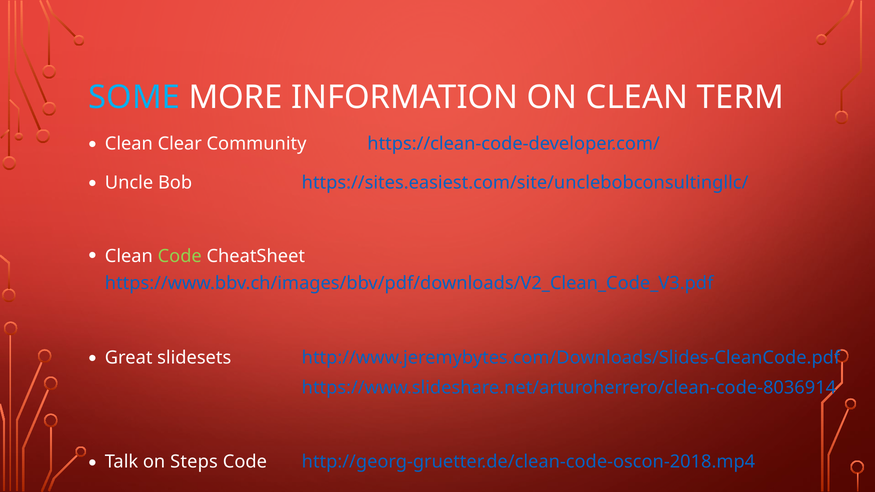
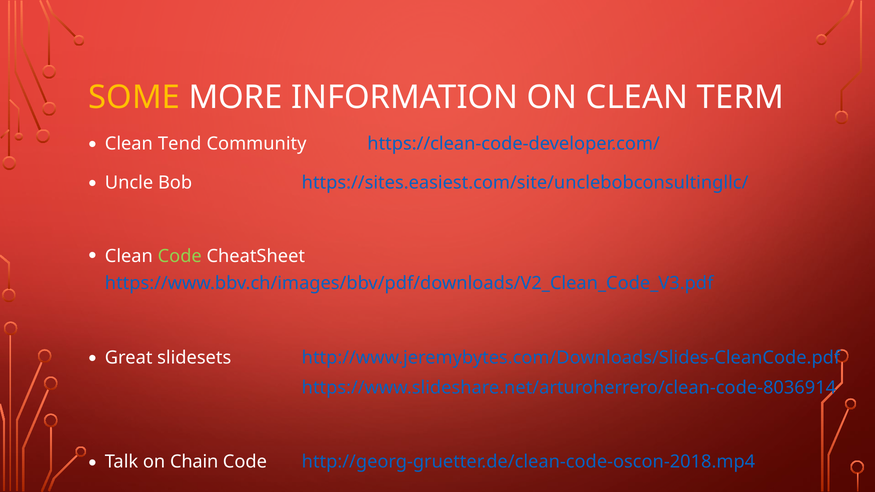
SOME colour: light blue -> yellow (134, 97)
Clear: Clear -> Tend (180, 144)
Steps: Steps -> Chain (194, 462)
